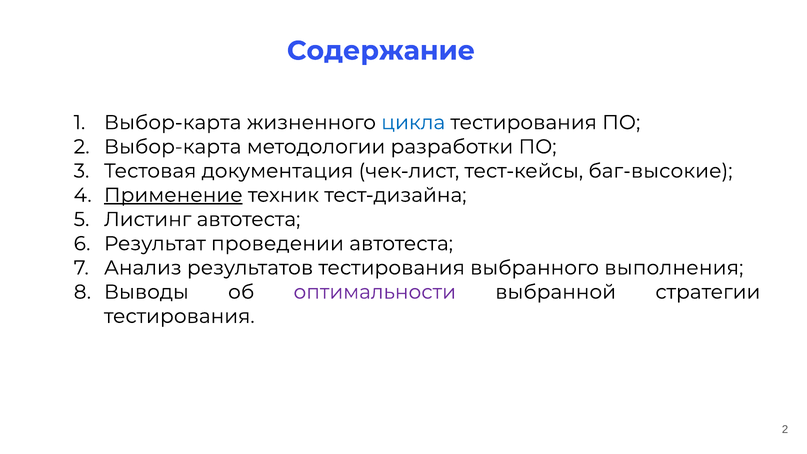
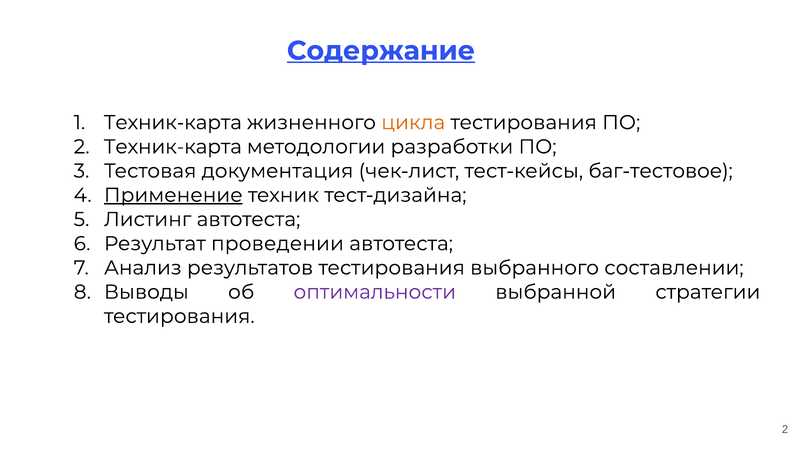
Содержание underline: none -> present (381, 51)
Выбор-карта: Выбор-карта -> Техник-карта (173, 123)
цикла colour: blue -> orange (413, 123)
2 Выбор-карта: Выбор-карта -> Техник-карта (173, 147)
баг-высокие: баг-высокие -> баг-тестовое (661, 171)
выполнения: выполнения -> составлении (674, 268)
